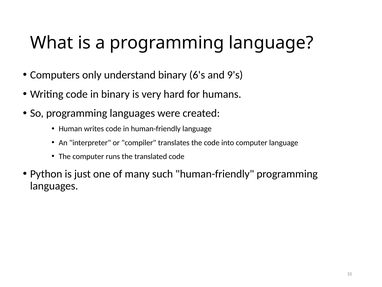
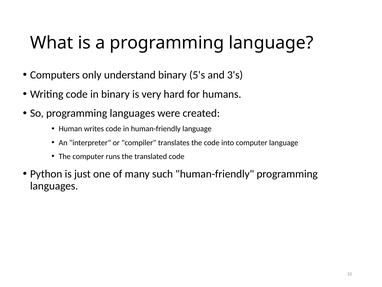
6's: 6's -> 5's (197, 75)
9's: 9's -> 3's (235, 75)
